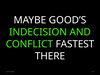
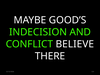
FASTEST: FASTEST -> BELIEVE (75, 44)
